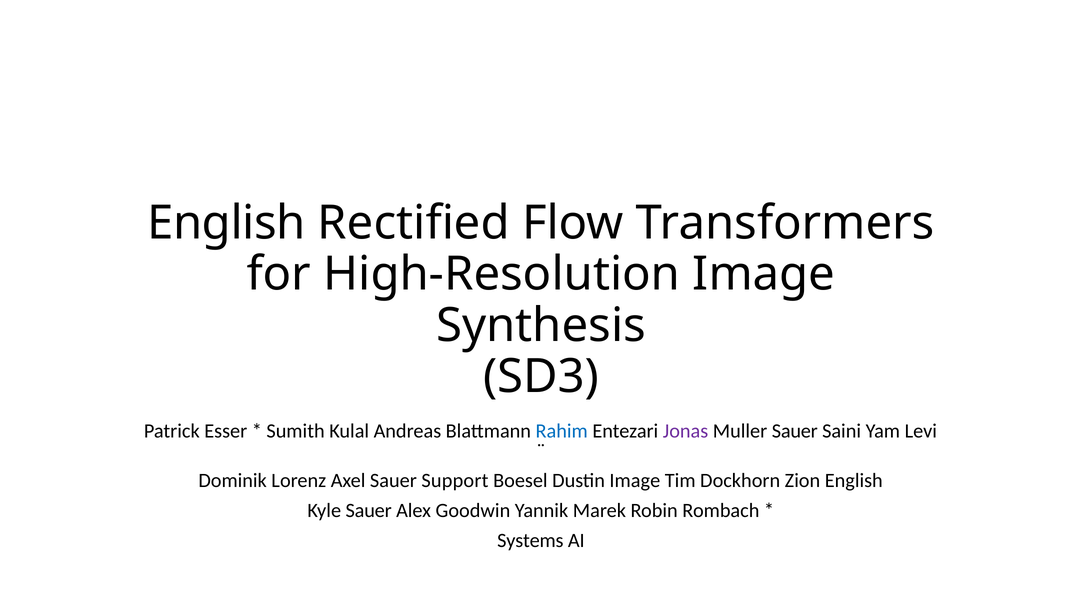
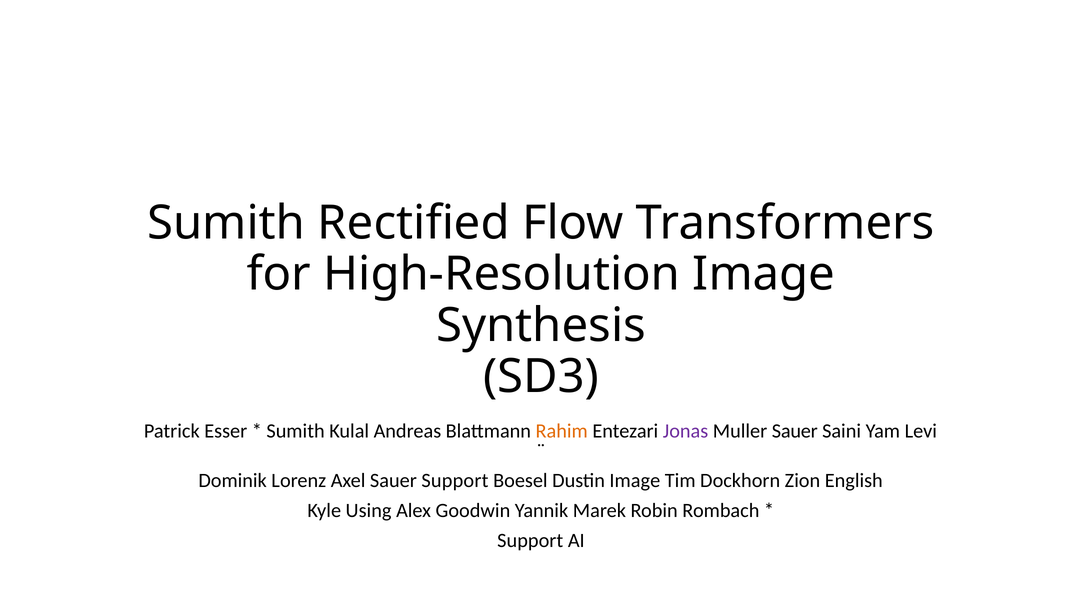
English: English -> Sumith (226, 223)
Rahim colour: blue -> orange (562, 431)
Kyle Sauer: Sauer -> Using (369, 510)
Systems: Systems -> Support (530, 540)
